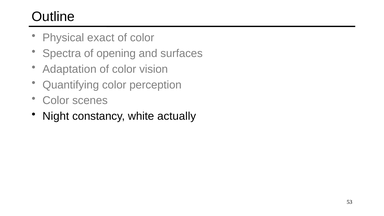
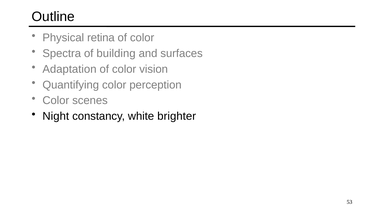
exact: exact -> retina (101, 38)
opening: opening -> building (116, 53)
actually: actually -> brighter (177, 116)
